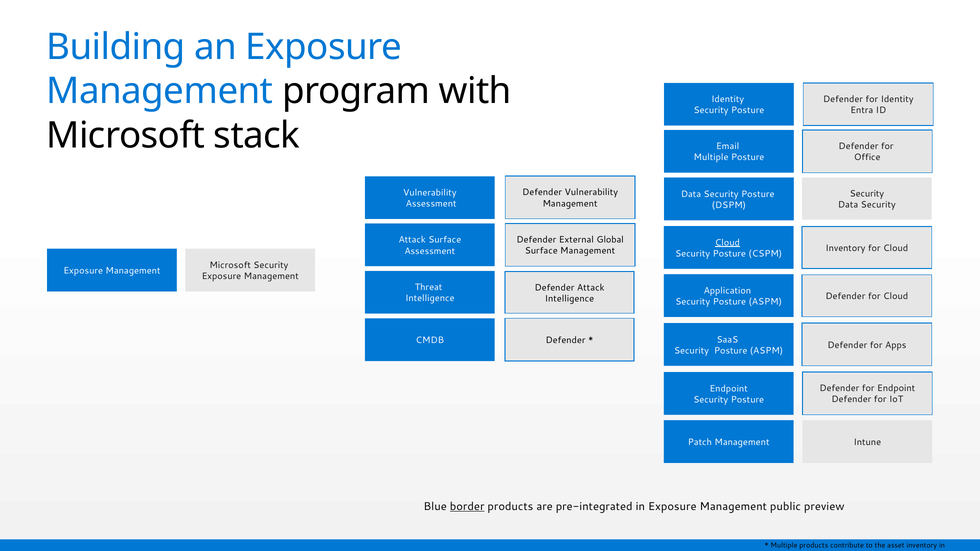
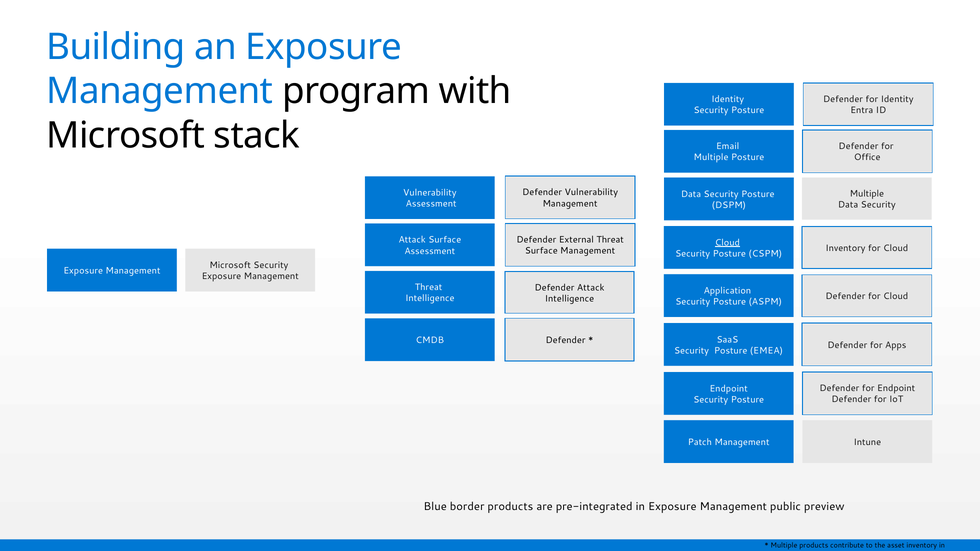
Security: Security -> Multiple (867, 194)
External Global: Global -> Threat (610, 240)
ASPM: ASPM -> EMEA (766, 351)
border underline: present -> none (467, 507)
